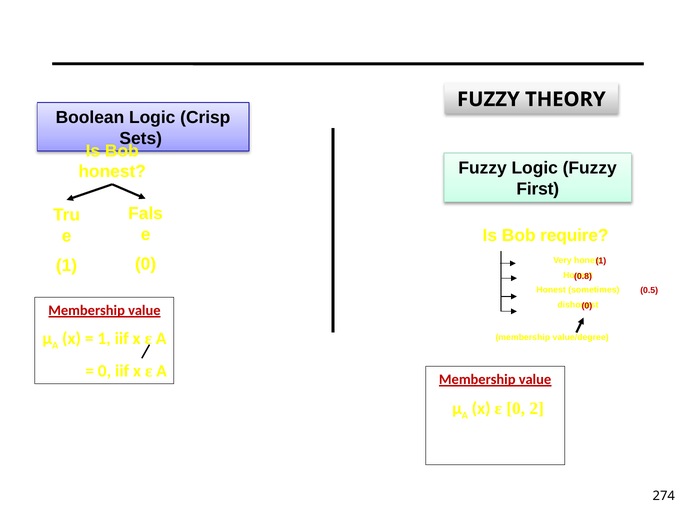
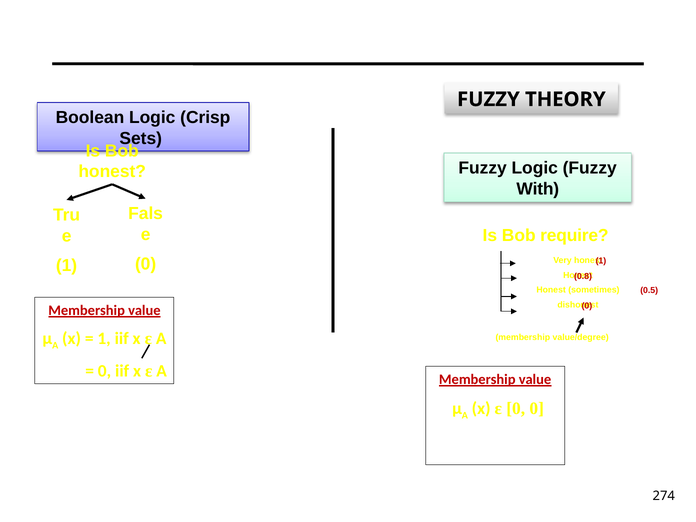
First: First -> With (538, 189)
0 2: 2 -> 0 (537, 409)
